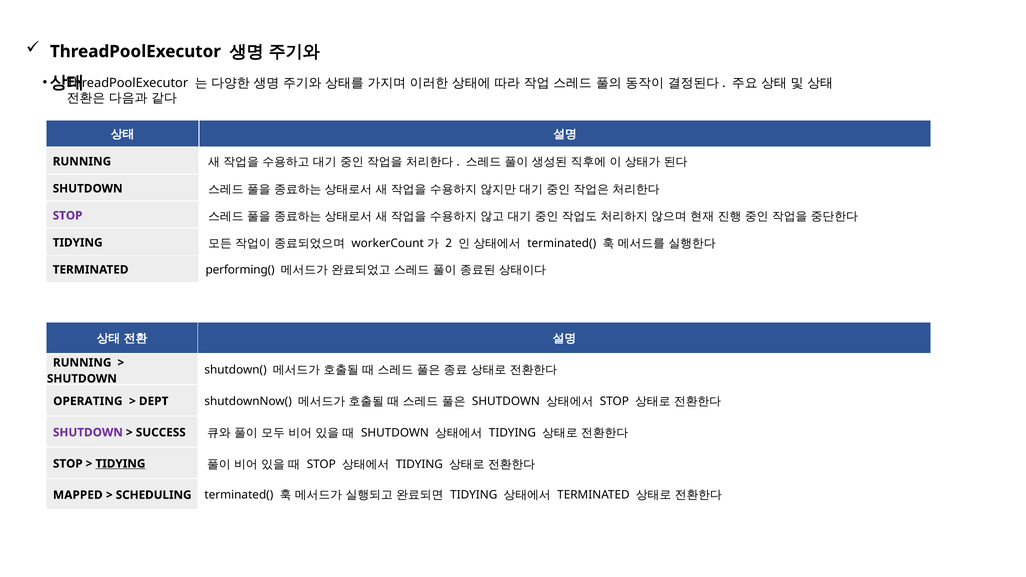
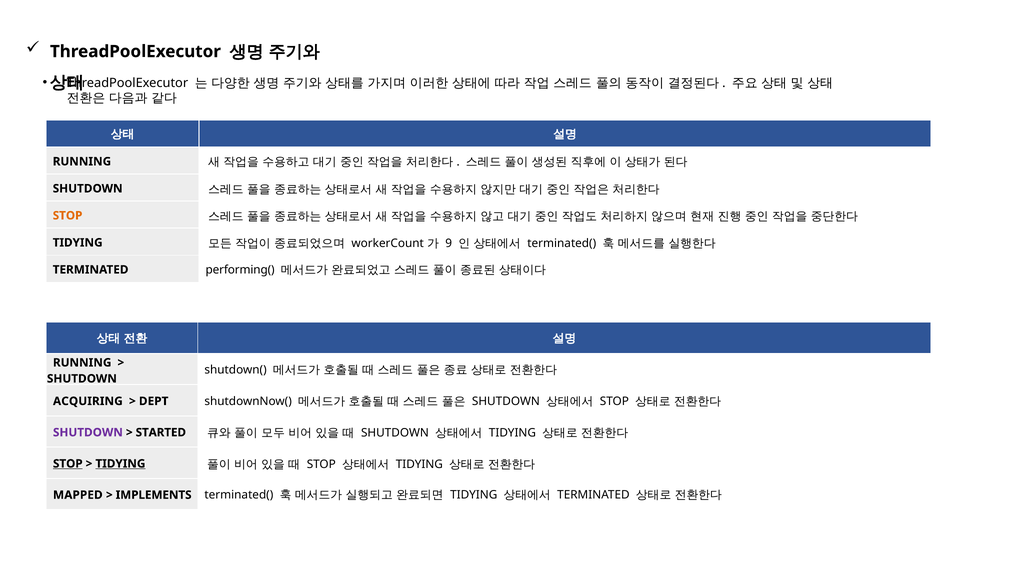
STOP colour: purple -> orange (68, 216)
2: 2 -> 9 (449, 243)
OPERATING: OPERATING -> ACQUIRING (88, 401)
SUCCESS: SUCCESS -> STARTED (161, 433)
STOP underline: none -> present (68, 464)
SCHEDULING: SCHEDULING -> IMPLEMENTS (154, 495)
